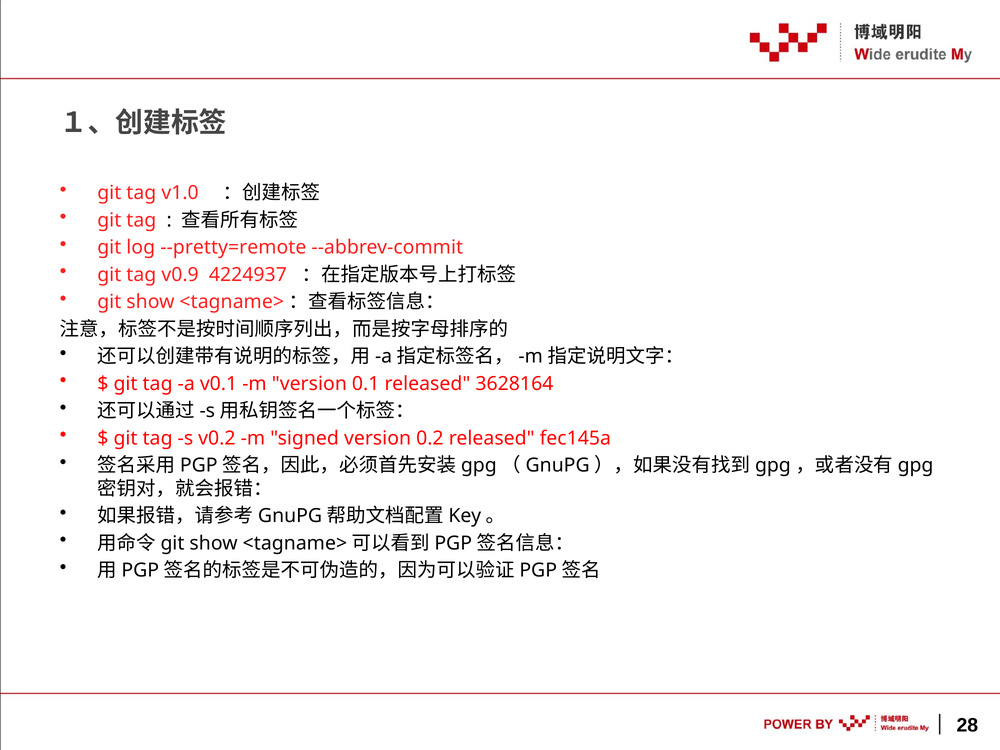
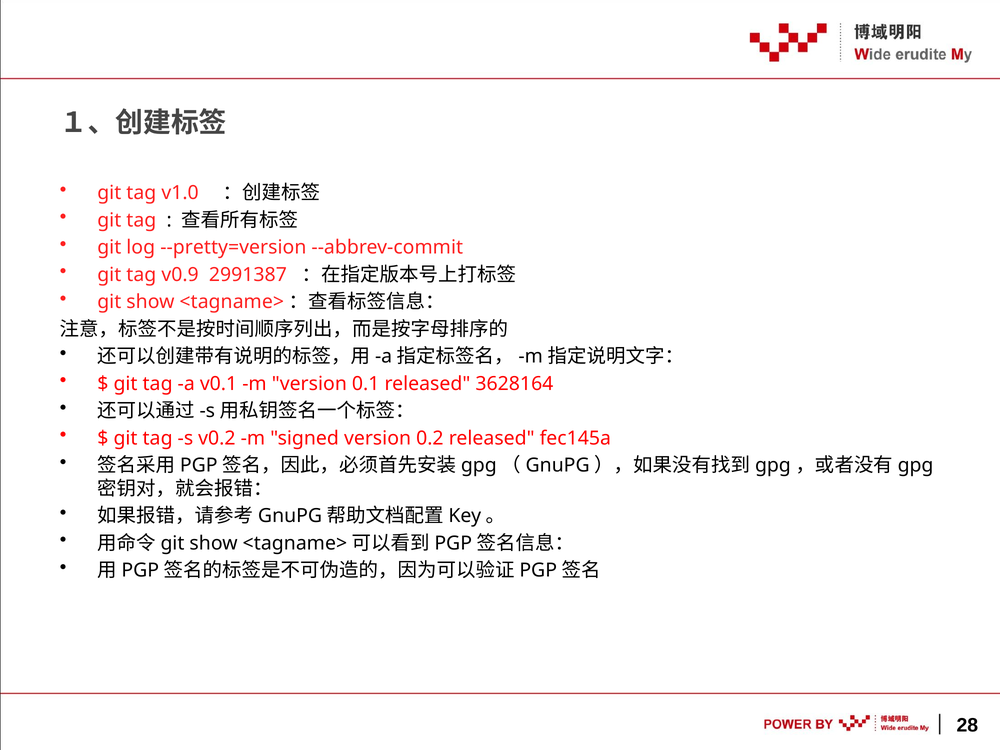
--pretty=remote: --pretty=remote -> --pretty=version (233, 247)
4224937: 4224937 -> 2991387 (248, 275)
